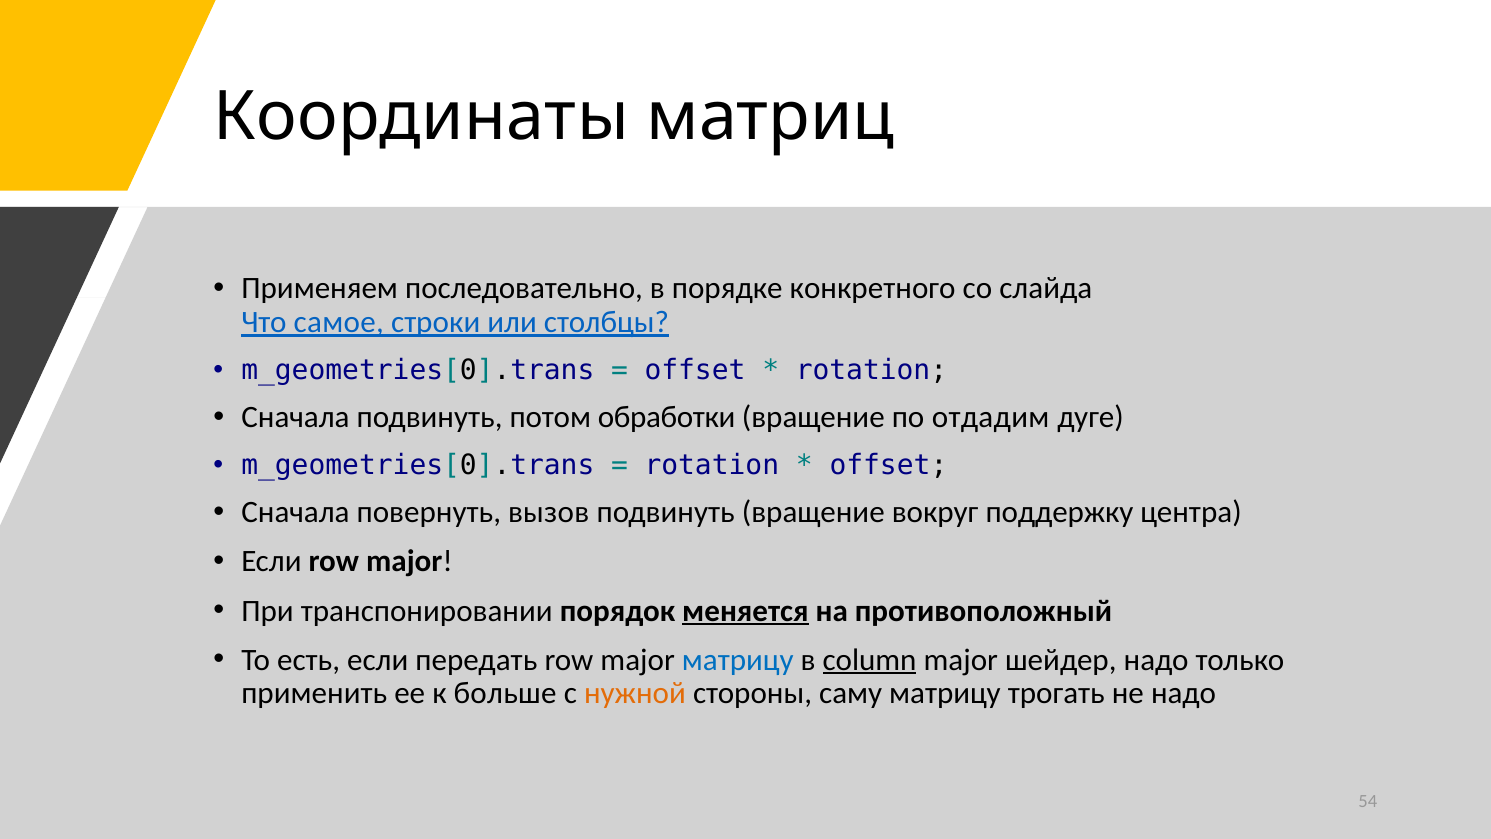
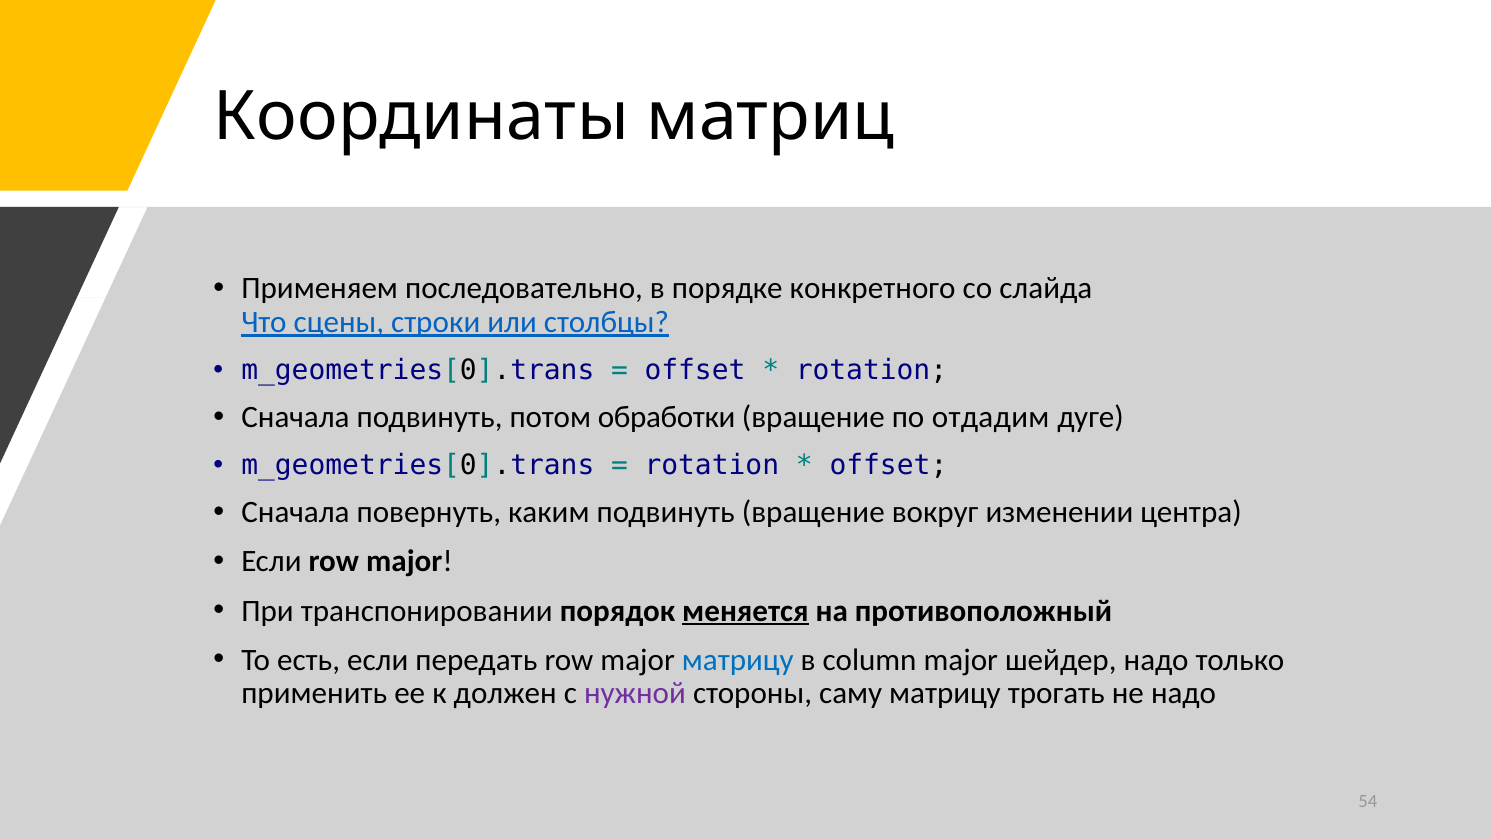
самое: самое -> сцены (339, 322)
вызов: вызов -> каким (549, 512)
поддержку: поддержку -> изменении (1059, 512)
column underline: present -> none (870, 660)
больше: больше -> должен (505, 693)
нужной colour: orange -> purple (635, 693)
